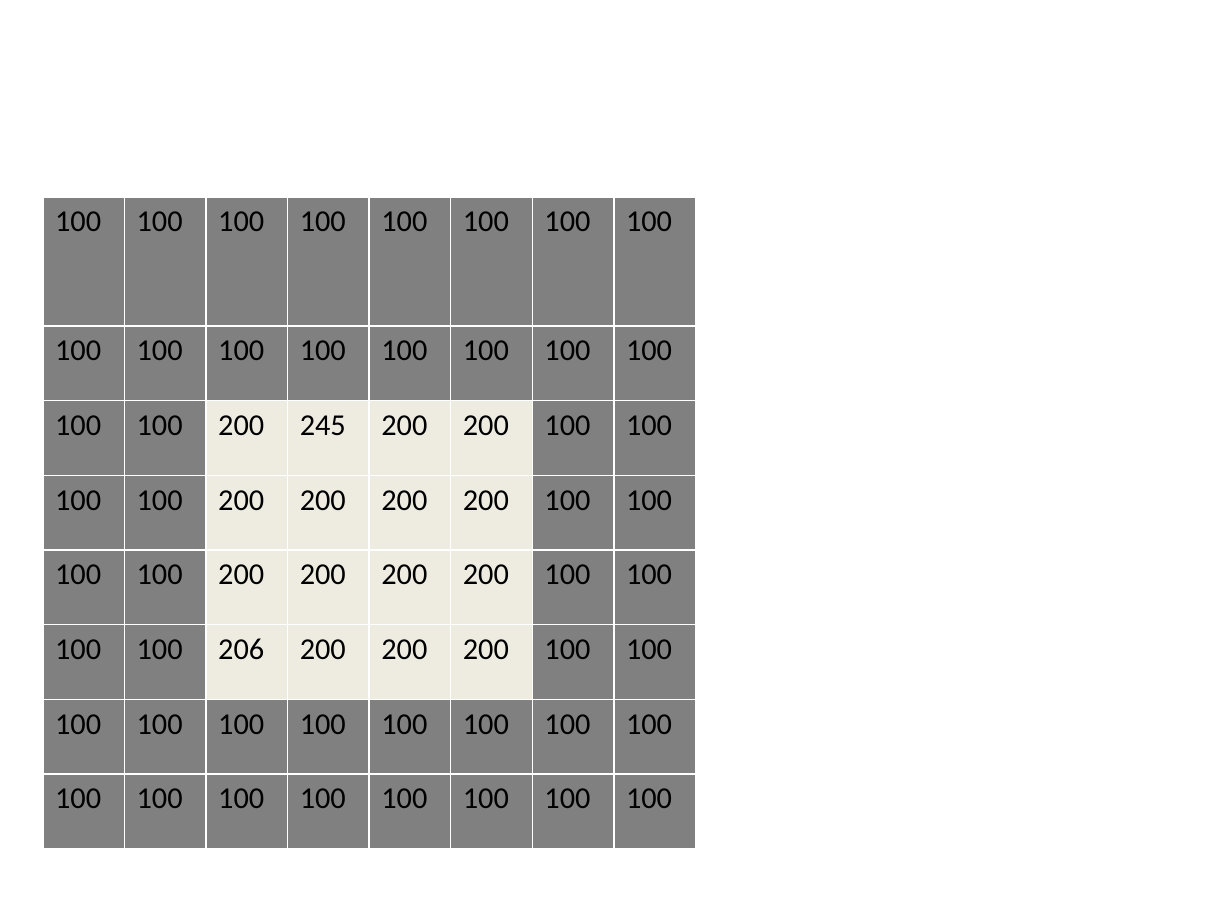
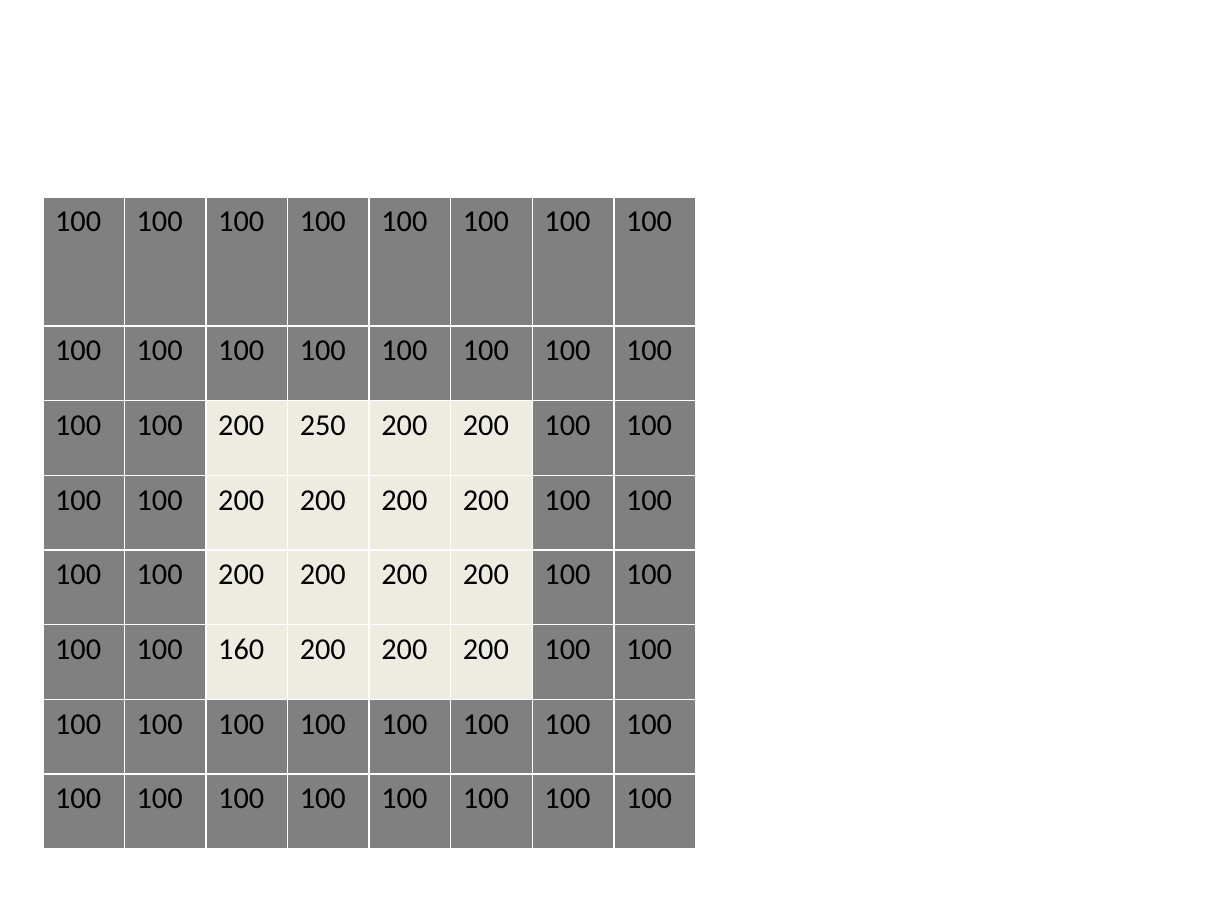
245: 245 -> 250 (323, 425)
206: 206 -> 160 (241, 649)
